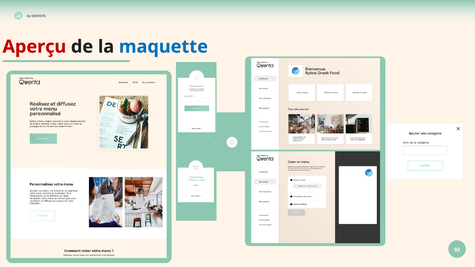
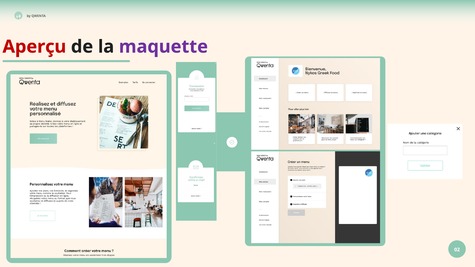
maquette colour: blue -> purple (163, 47)
